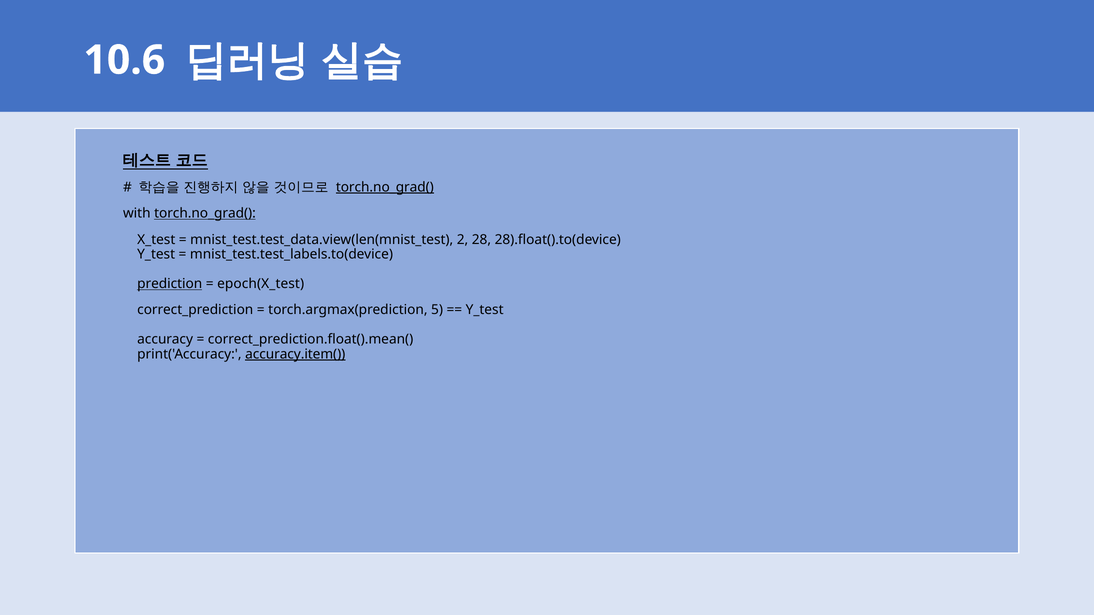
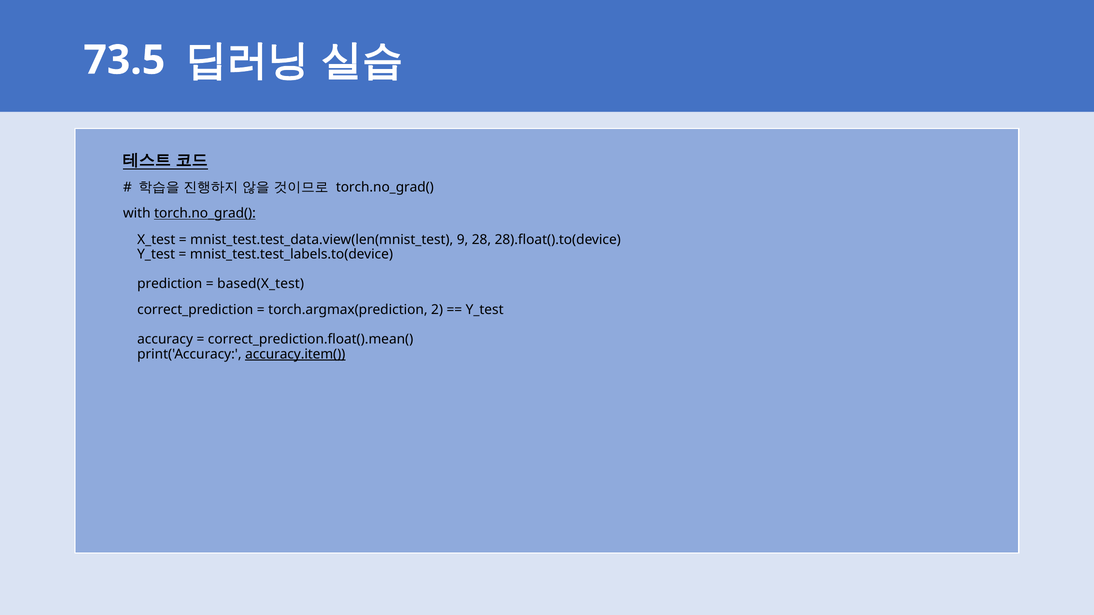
10.6: 10.6 -> 73.5 (124, 60)
torch.no_grad( underline: present -> none (385, 187)
2: 2 -> 9 (463, 240)
prediction underline: present -> none (170, 284)
epoch(X_test: epoch(X_test -> based(X_test (261, 284)
5: 5 -> 2 (437, 310)
